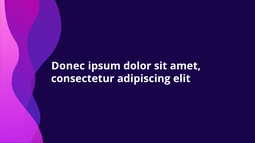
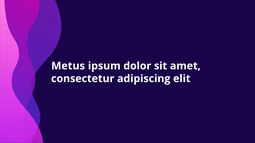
Donec: Donec -> Metus (68, 66)
